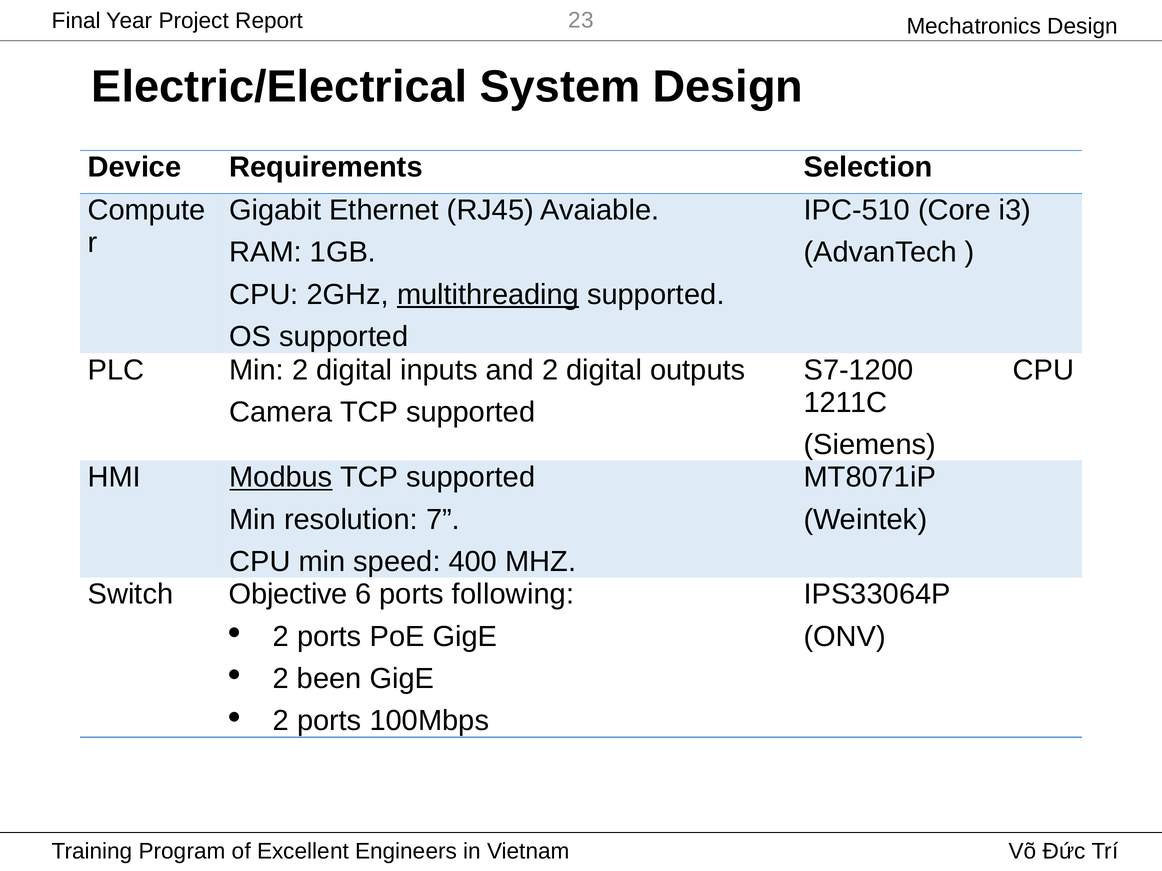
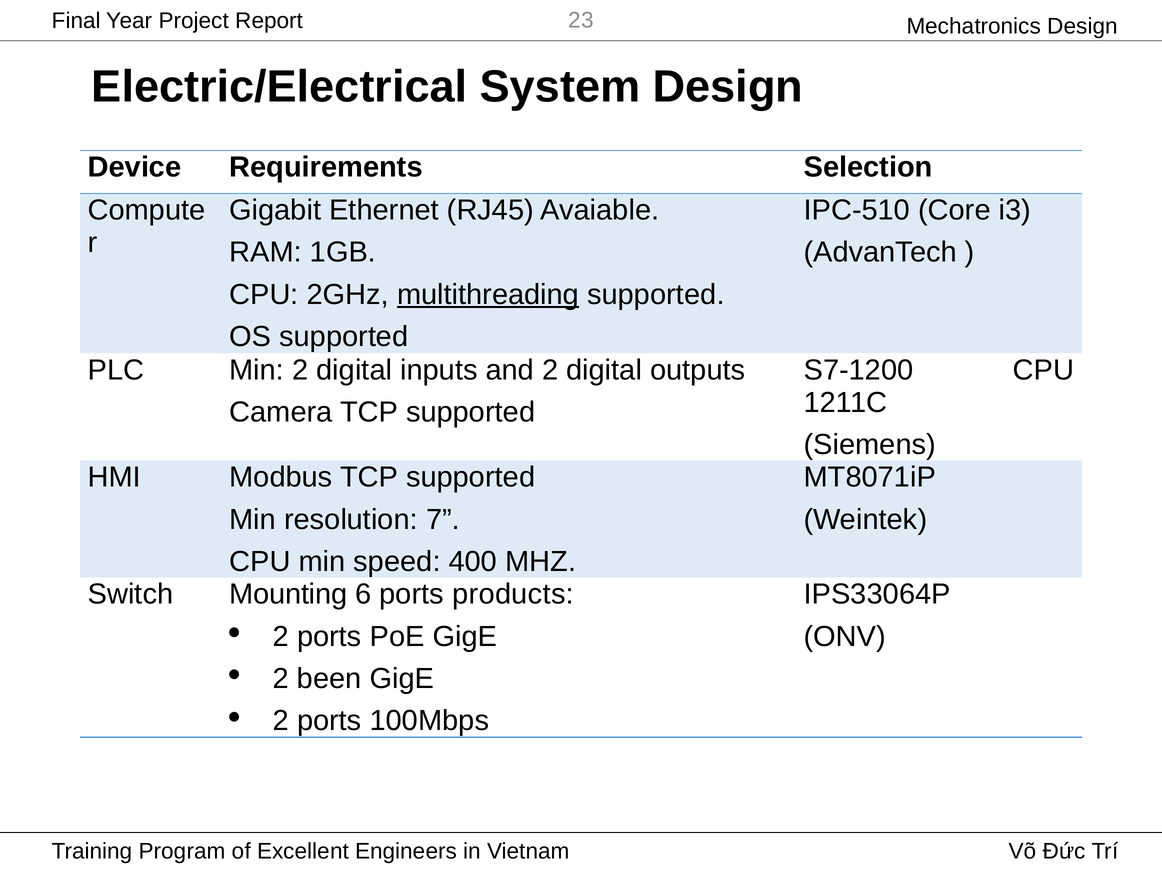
Modbus underline: present -> none (281, 478)
Objective: Objective -> Mounting (288, 595)
following: following -> products (513, 595)
